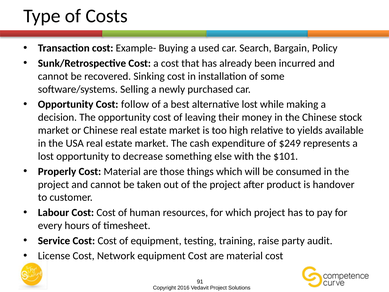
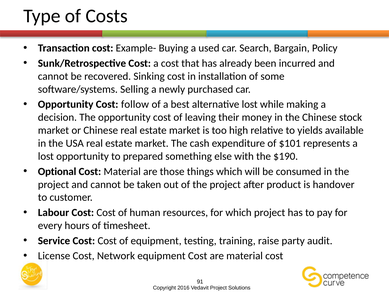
$249: $249 -> $101 (290, 143)
decrease: decrease -> prepared (143, 156)
$101: $101 -> $190 (286, 156)
Properly: Properly -> Optional (57, 171)
